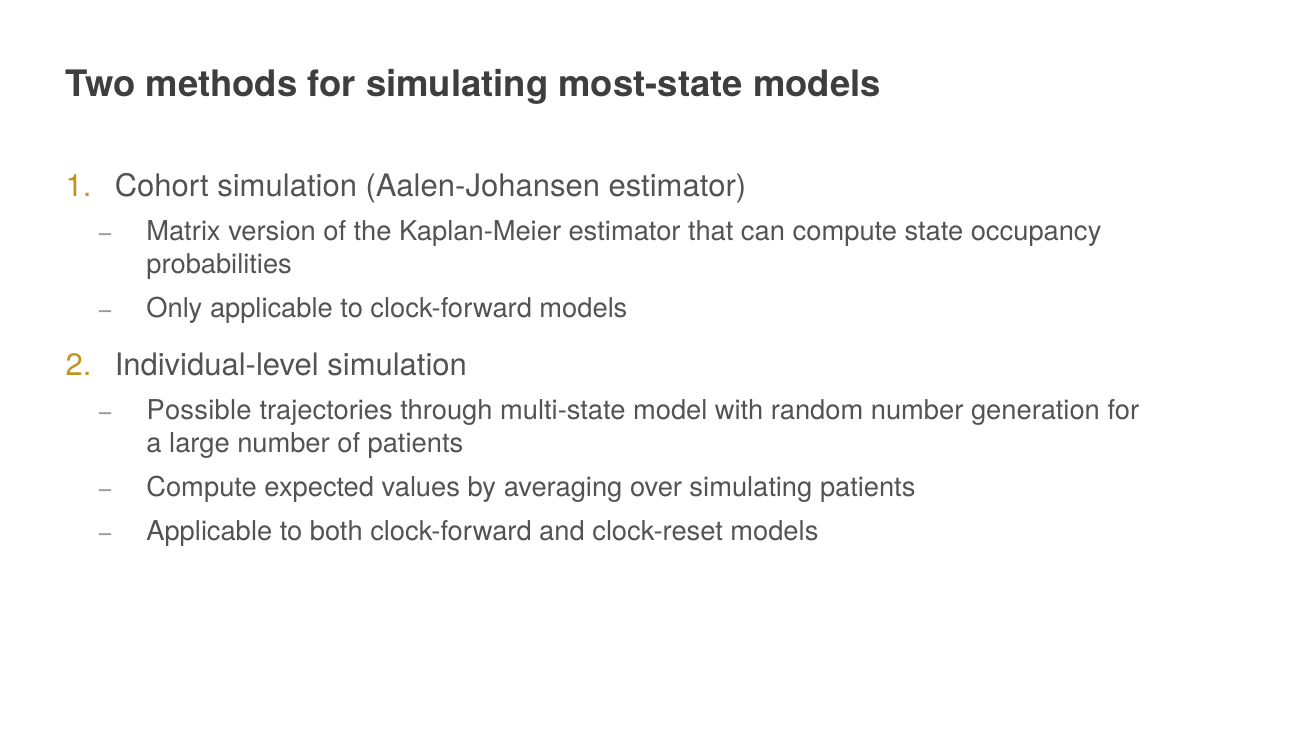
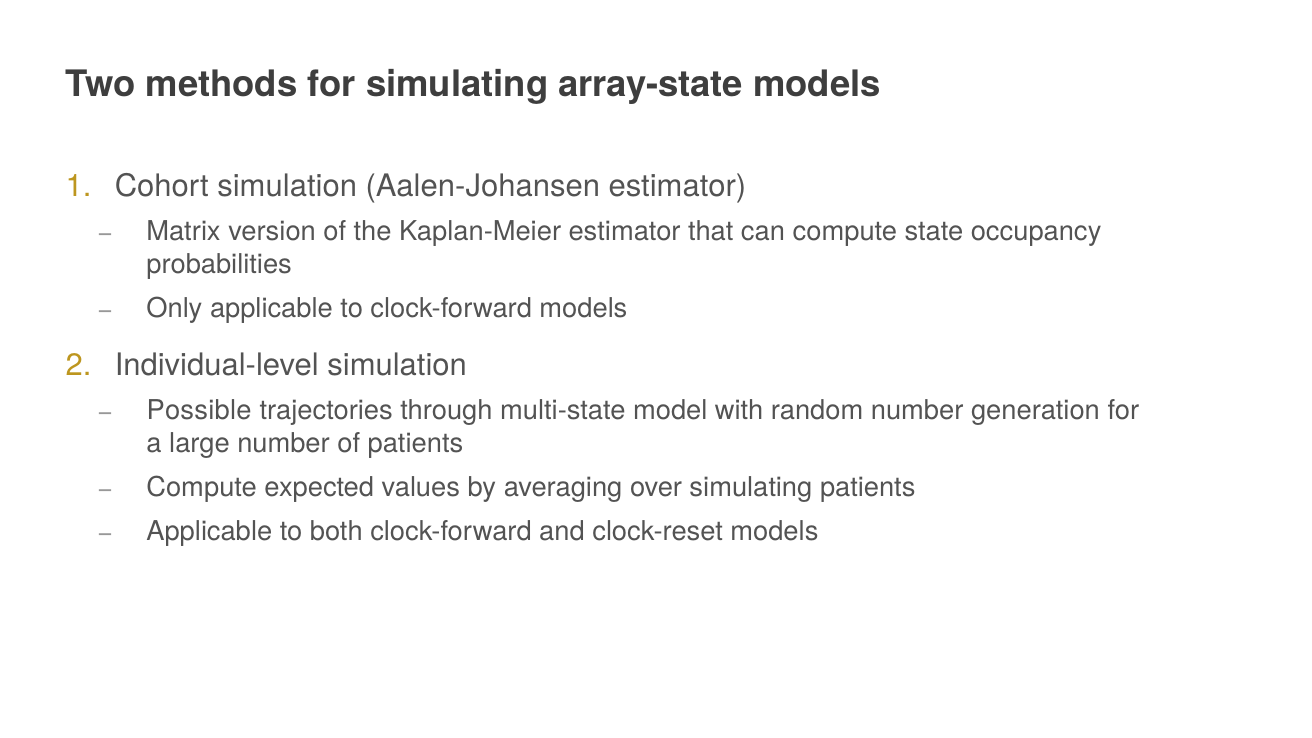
most-state: most-state -> array-state (651, 85)
